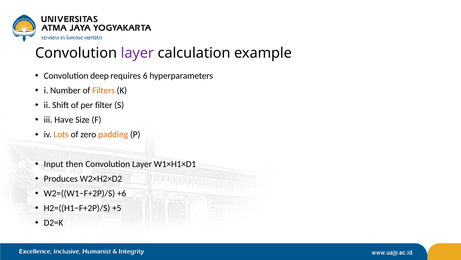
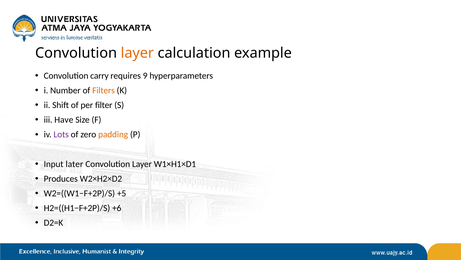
layer colour: purple -> orange (137, 53)
deep: deep -> carry (99, 76)
6: 6 -> 9 (145, 76)
Lots colour: orange -> purple (61, 134)
then: then -> later (74, 164)
+6: +6 -> +5 (122, 193)
+5: +5 -> +6 (117, 208)
